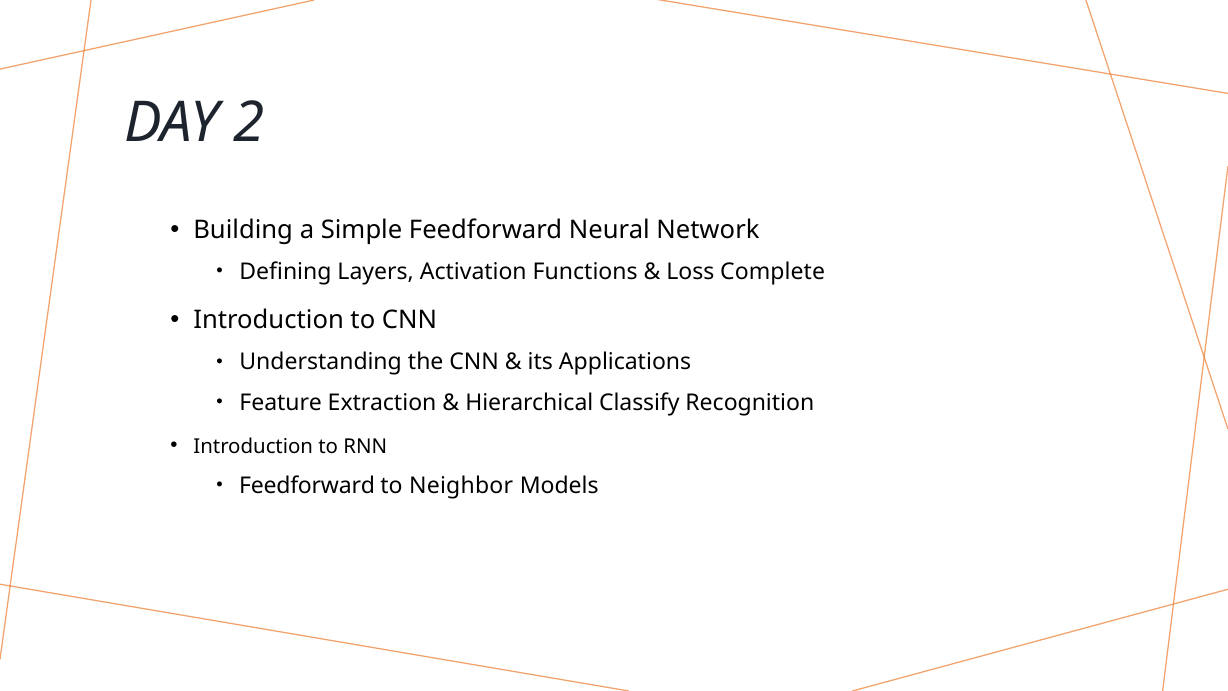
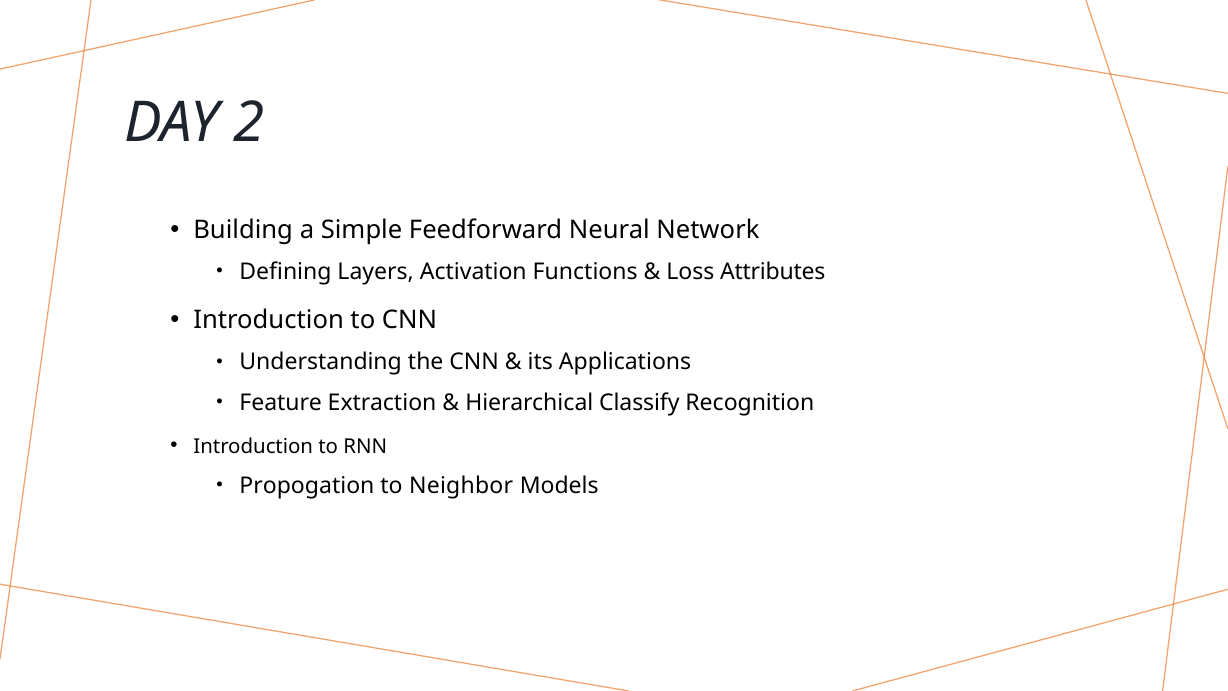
Complete: Complete -> Attributes (773, 272)
Feedforward: Feedforward -> Propogation (307, 485)
